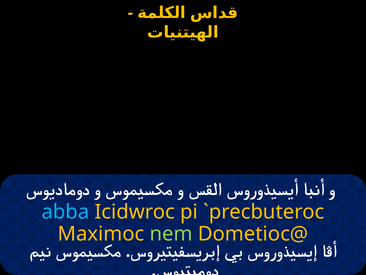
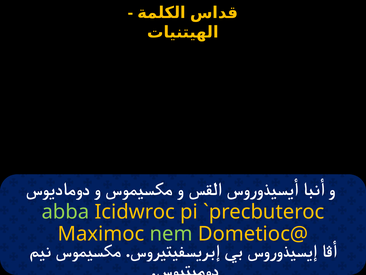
abba colour: light blue -> light green (65, 211)
